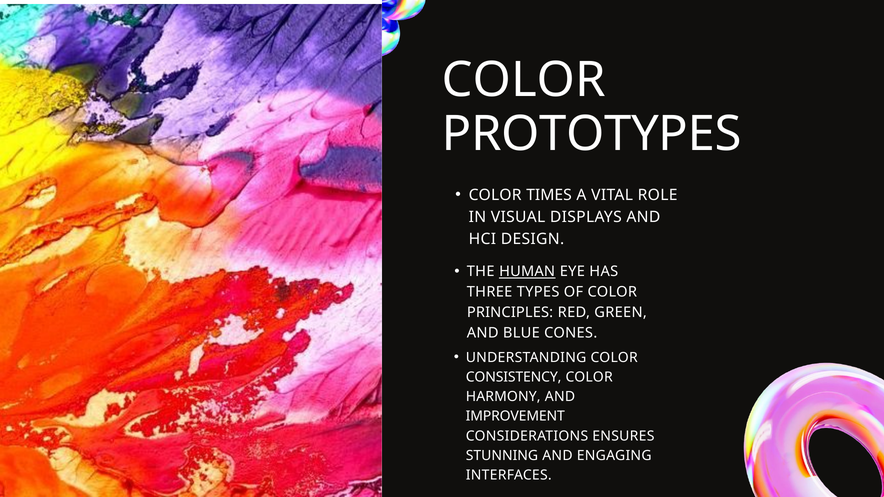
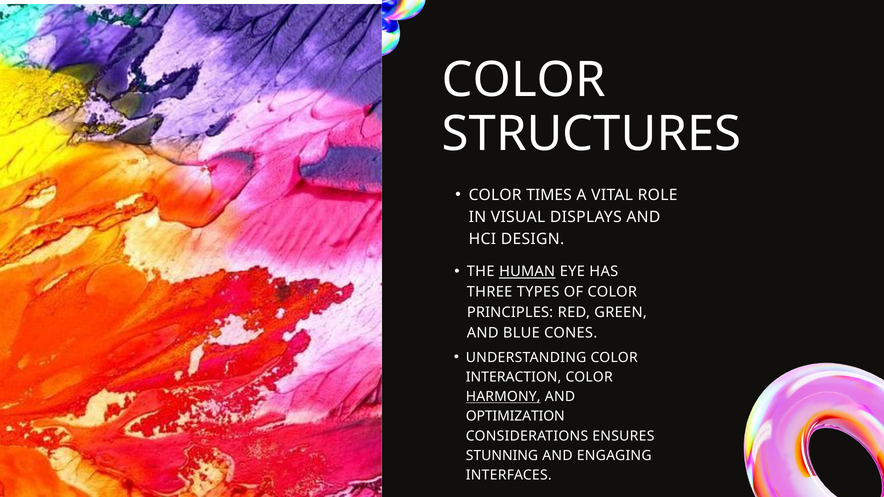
PROTOTYPES: PROTOTYPES -> STRUCTURES (592, 134)
CONSISTENCY: CONSISTENCY -> INTERACTION (514, 377)
HARMONY underline: none -> present (503, 397)
IMPROVEMENT: IMPROVEMENT -> OPTIMIZATION (515, 417)
